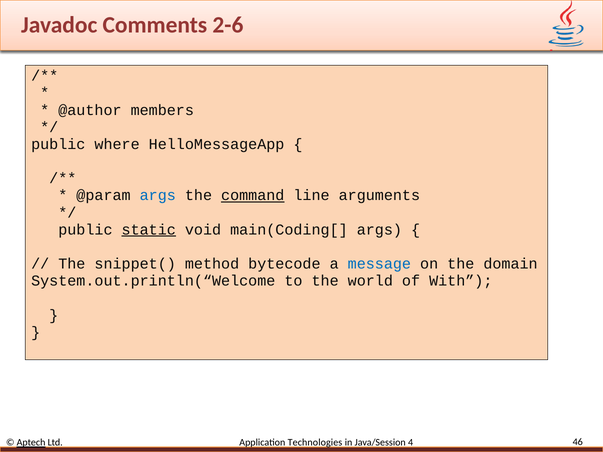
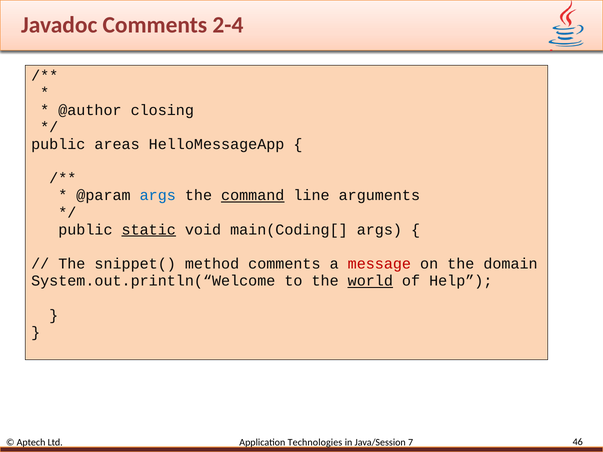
2-6: 2-6 -> 2-4 (228, 25)
members: members -> closing (162, 110)
where: where -> areas (117, 144)
method bytecode: bytecode -> comments (284, 264)
message colour: blue -> red (379, 264)
world underline: none -> present (370, 281)
With: With -> Help (461, 281)
Aptech underline: present -> none (31, 443)
4: 4 -> 7 (411, 443)
